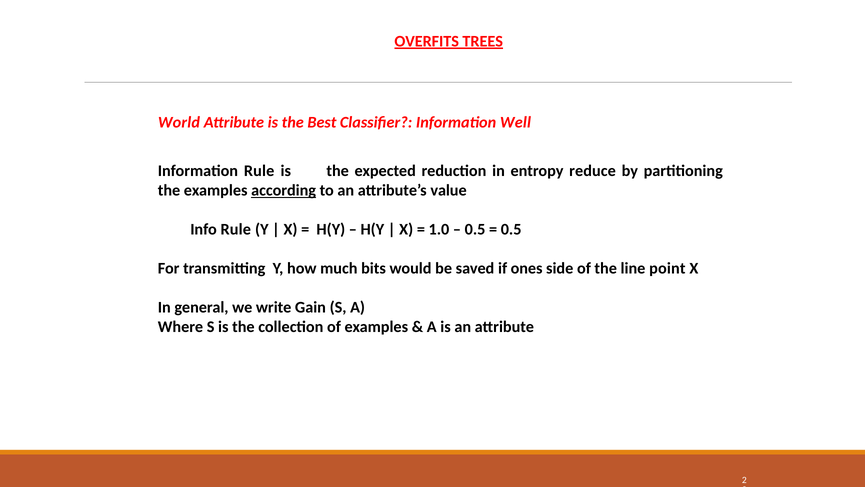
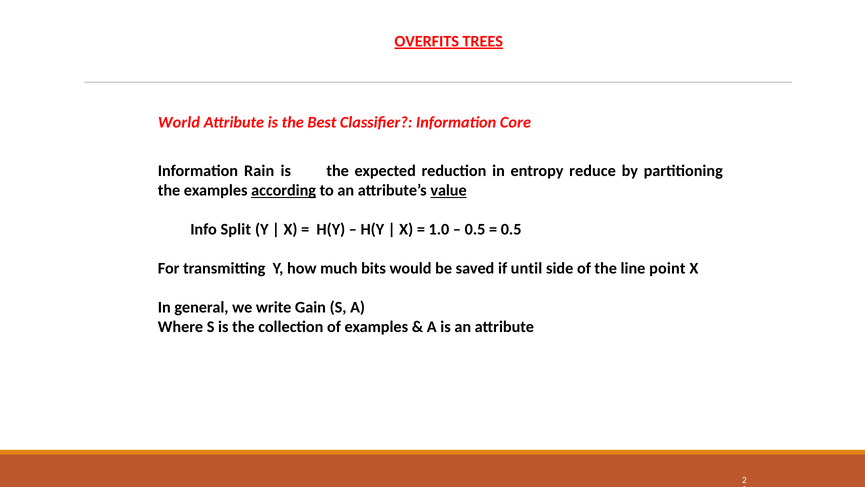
Well: Well -> Core (515, 122)
Information Rule: Rule -> Rain (259, 171)
value underline: none -> present (449, 190)
Info Rule: Rule -> Split (236, 229)
ones: ones -> until (527, 268)
